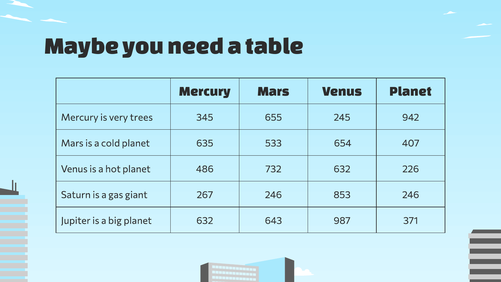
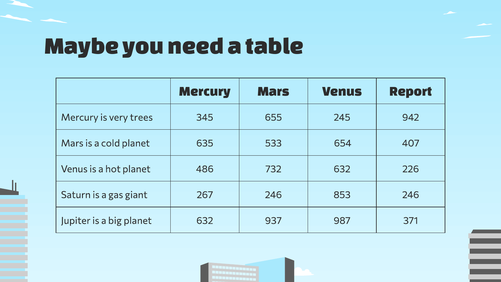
Venus Planet: Planet -> Report (411, 91)
643: 643 -> 937 (273, 221)
